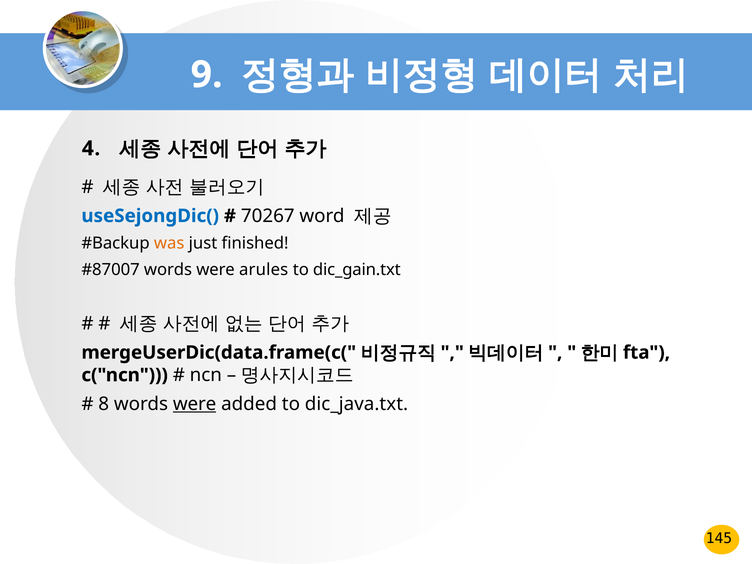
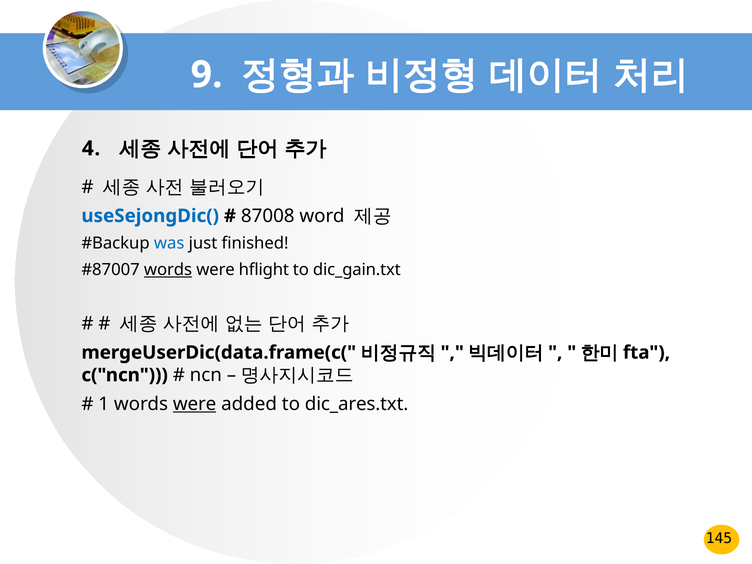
70267: 70267 -> 87008 (268, 216)
was colour: orange -> blue (169, 243)
words underline: none -> present (168, 270)
arules: arules -> hflight (264, 270)
8: 8 -> 1 (104, 404)
dic_java.txt: dic_java.txt -> dic_ares.txt (357, 404)
